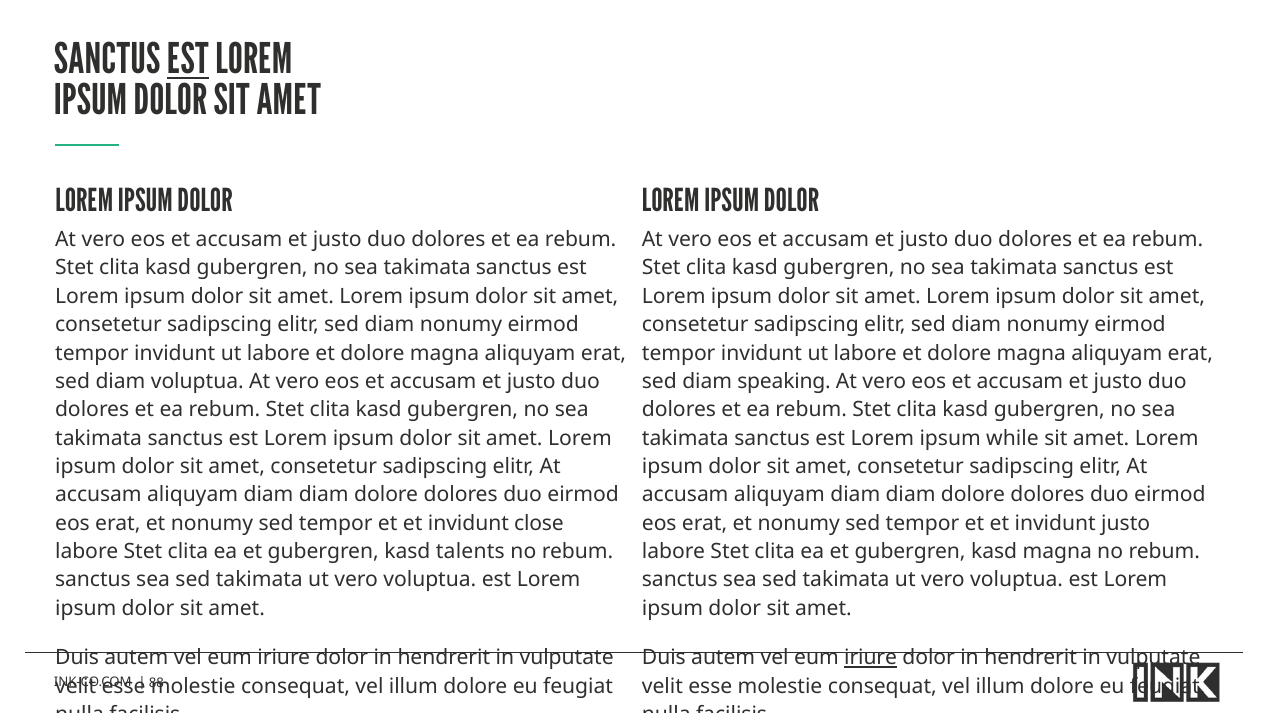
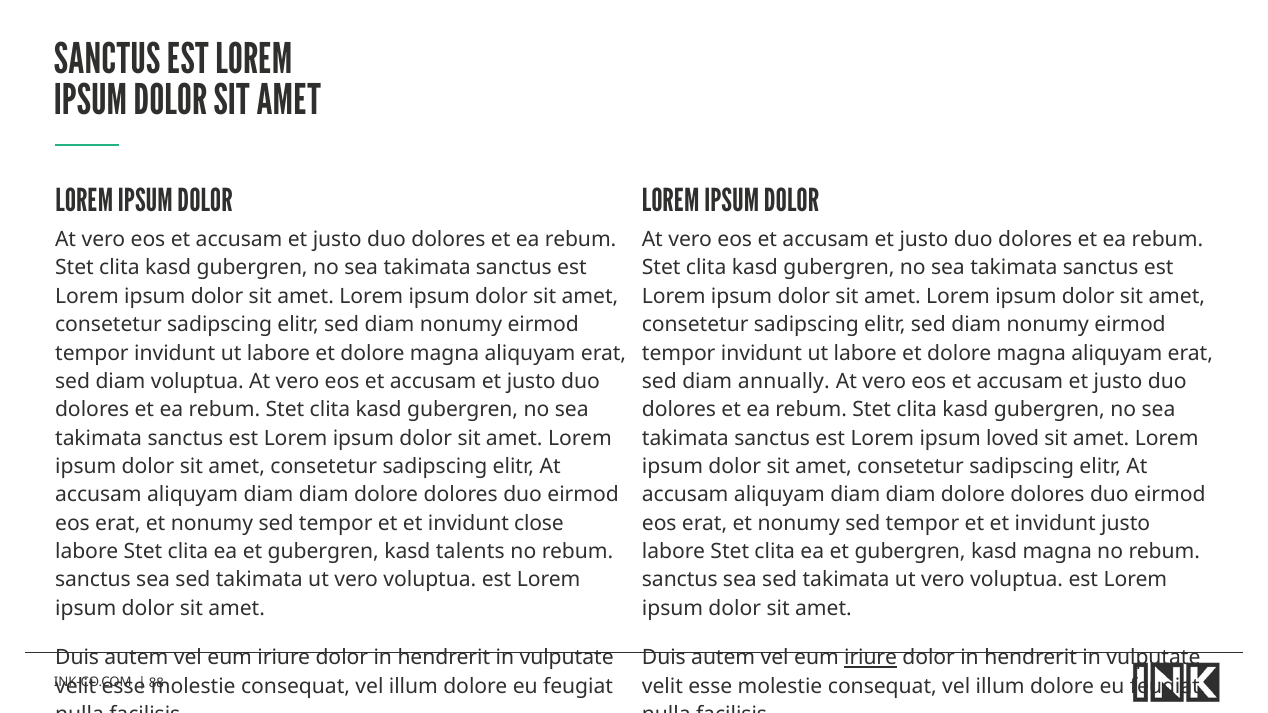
EST underline: present -> none (188, 60)
speaking: speaking -> annually (784, 382)
while: while -> loved (1013, 438)
